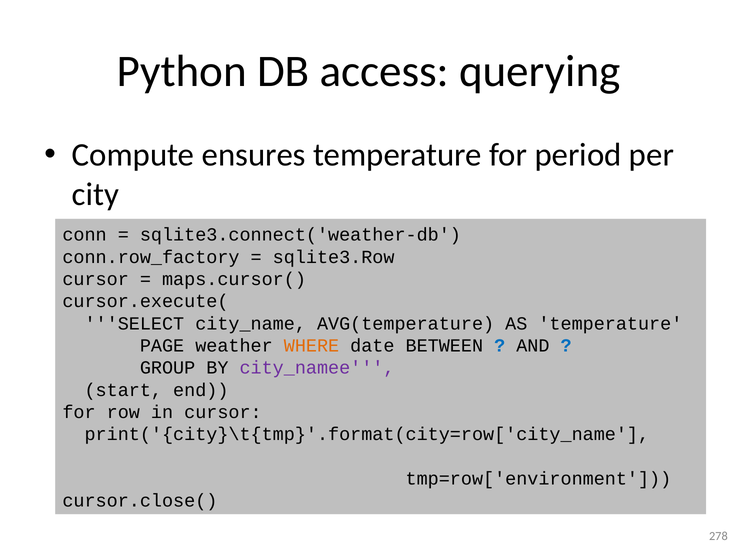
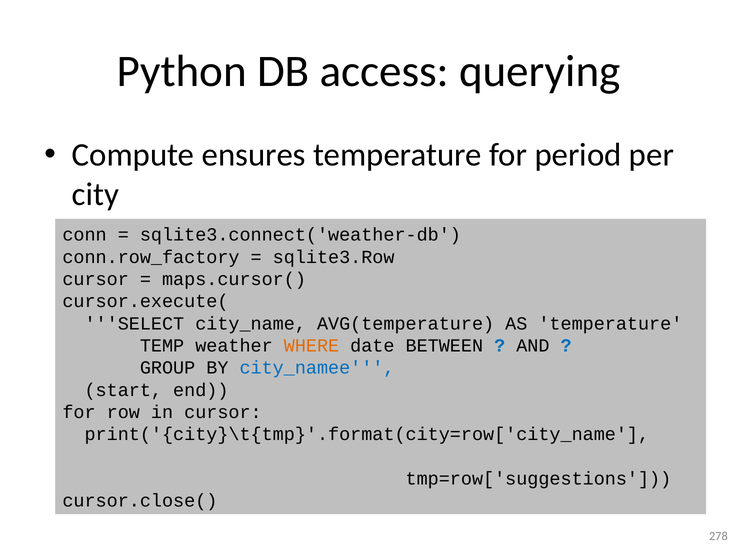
PAGE: PAGE -> TEMP (162, 345)
city_namee colour: purple -> blue (317, 367)
tmp=row['environment: tmp=row['environment -> tmp=row['suggestions (538, 478)
